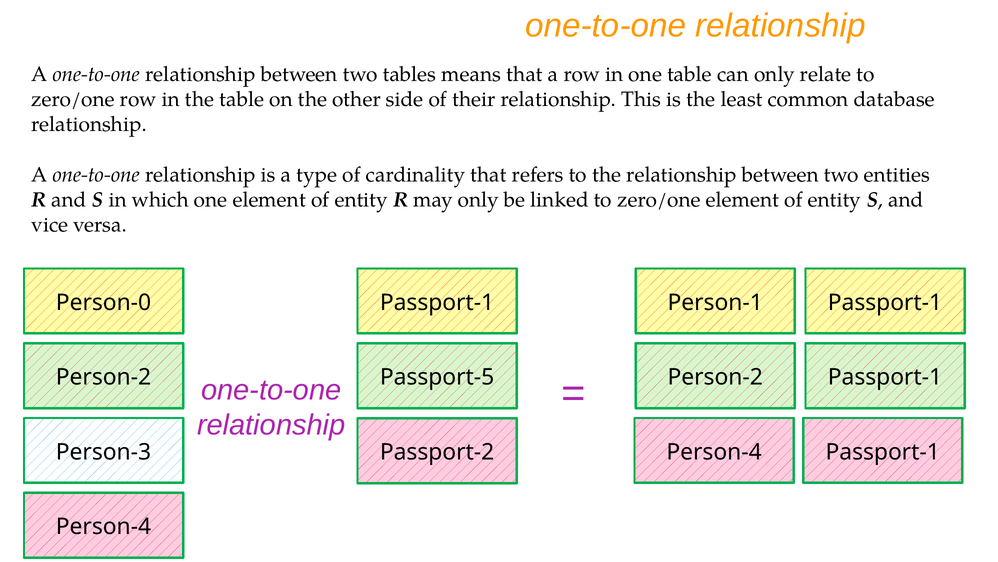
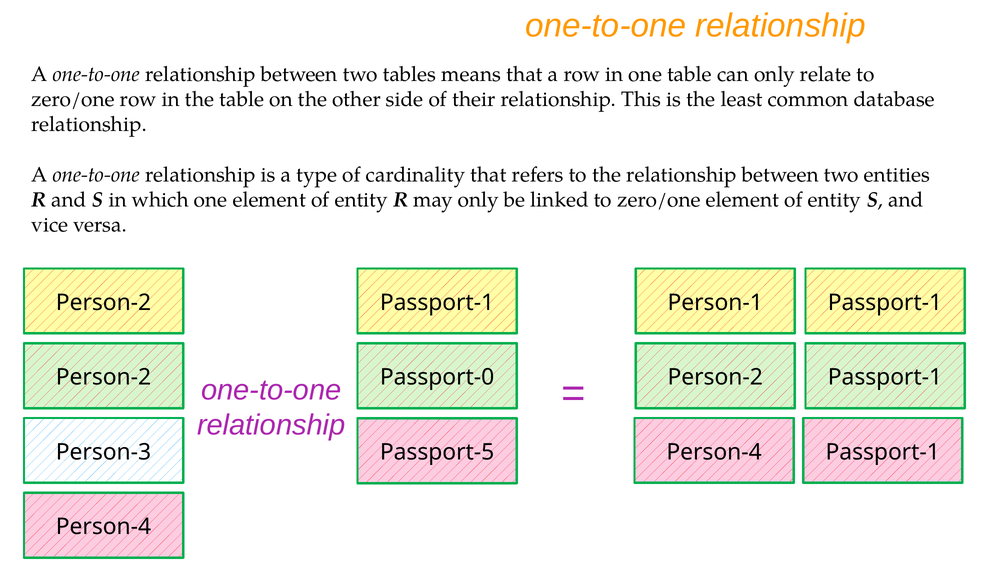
Person-0: Person-0 -> Person-2 (104, 302)
Passport-5: Passport-5 -> Passport-0 (437, 377)
Passport-2: Passport-2 -> Passport-5 (437, 452)
